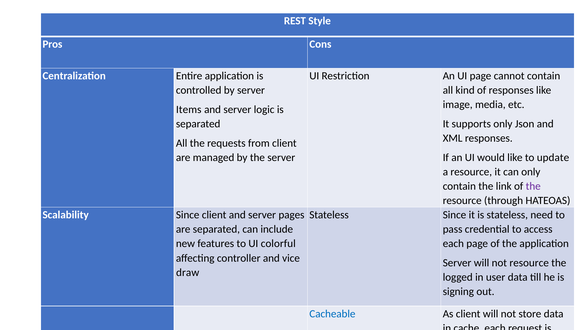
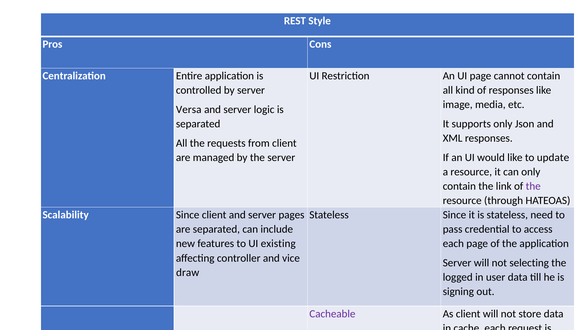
Items: Items -> Versa (189, 110)
colorful: colorful -> existing (278, 244)
not resource: resource -> selecting (529, 263)
Cacheable colour: blue -> purple (332, 314)
